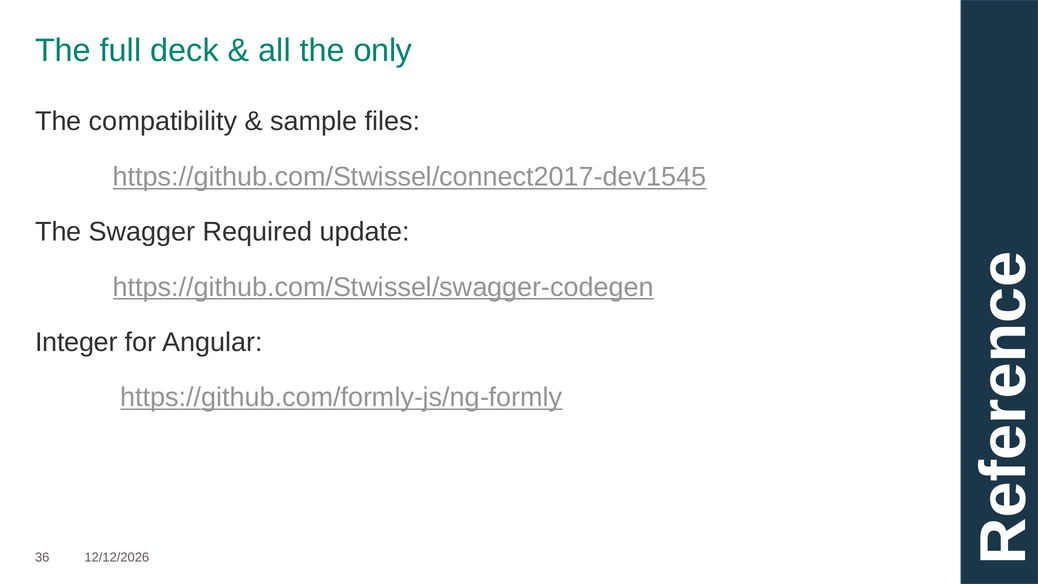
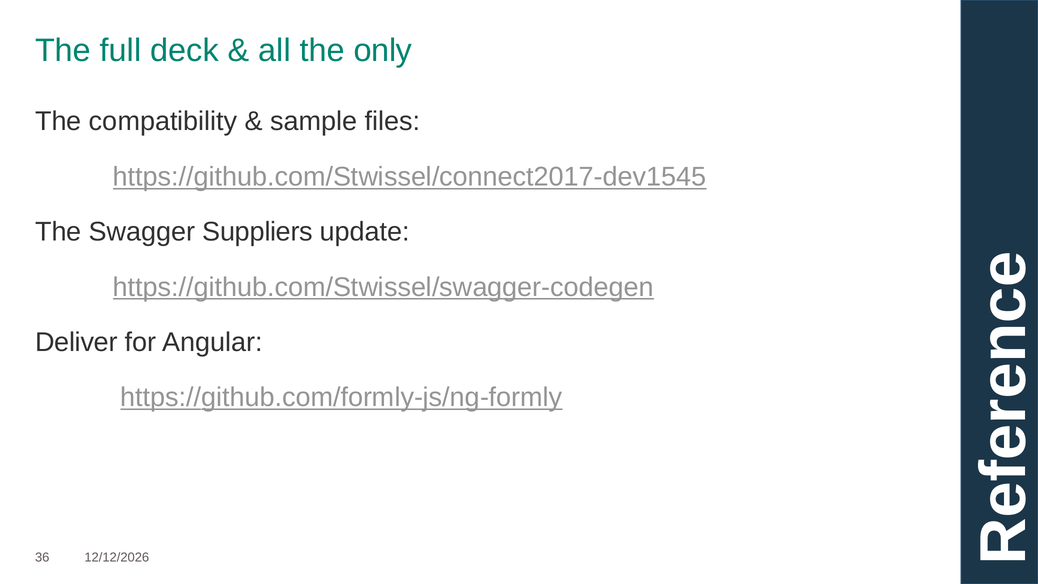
Required: Required -> Suppliers (258, 232)
Integer: Integer -> Deliver (76, 342)
